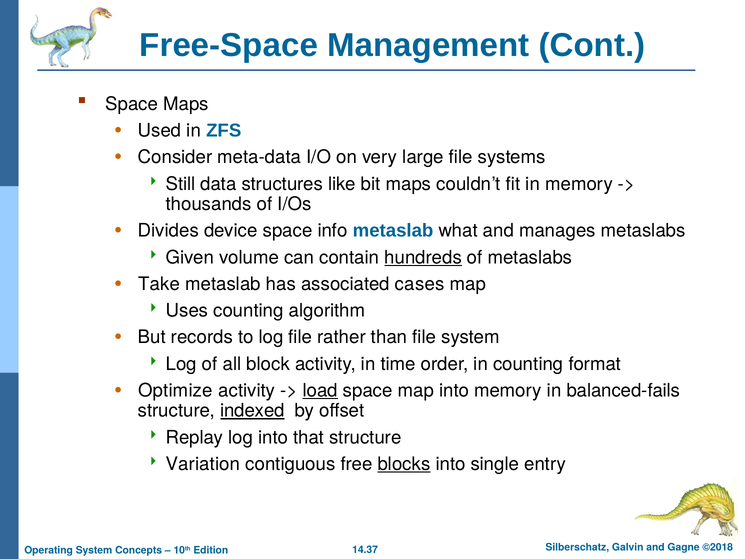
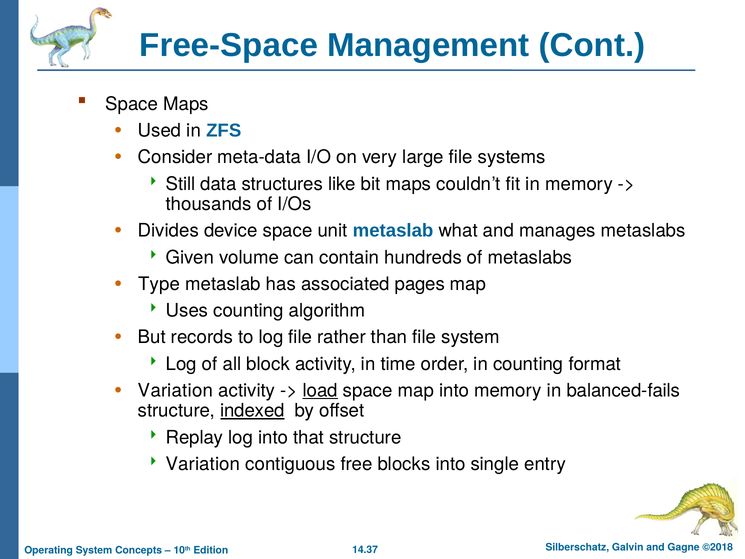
info: info -> unit (332, 231)
hundreds underline: present -> none (423, 257)
Take: Take -> Type (159, 284)
cases: cases -> pages (420, 284)
Optimize: Optimize -> Variation (175, 390)
blocks underline: present -> none (404, 464)
